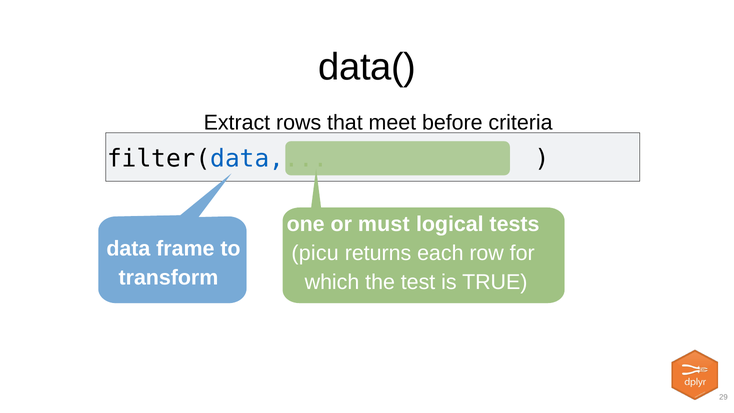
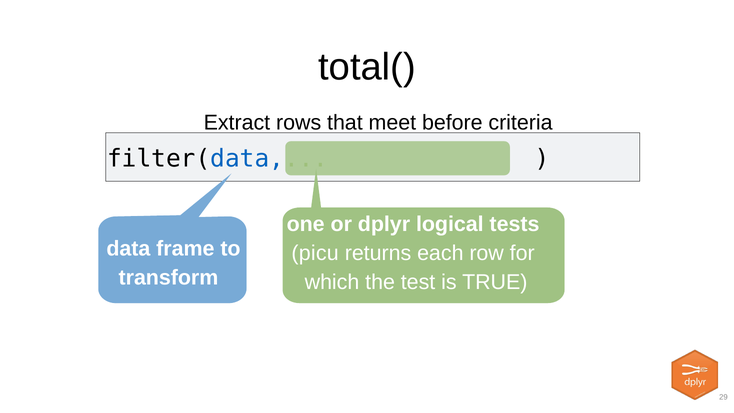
data(: data( -> total( (367, 67)
must: must -> dplyr (384, 224)
